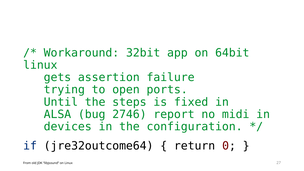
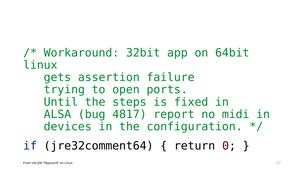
2746: 2746 -> 4817 (129, 114)
jre32outcome64: jre32outcome64 -> jre32comment64 (99, 146)
